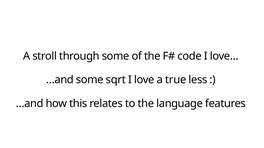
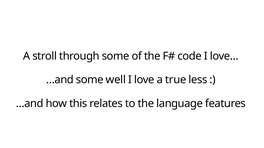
sqrt: sqrt -> well (116, 80)
